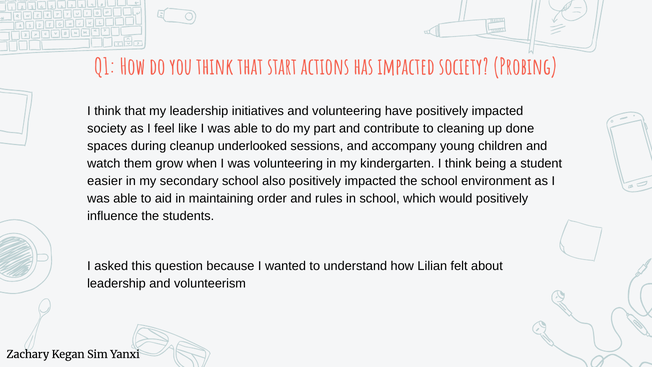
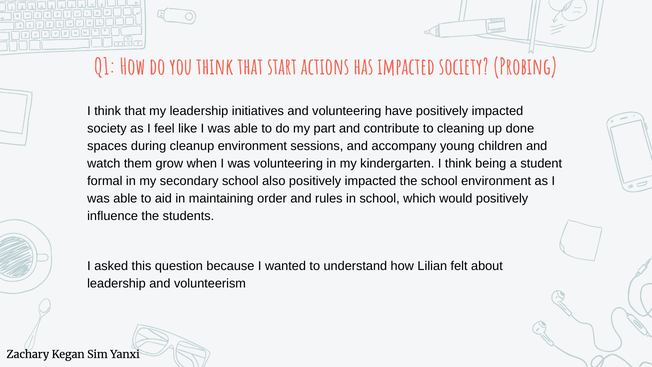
cleanup underlooked: underlooked -> environment (252, 146)
easier: easier -> formal (105, 181)
